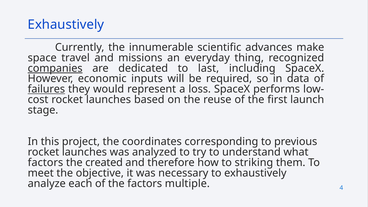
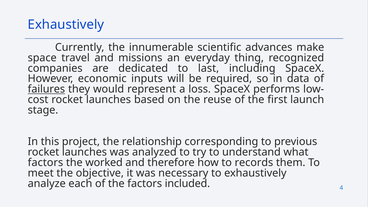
companies underline: present -> none (55, 68)
coordinates: coordinates -> relationship (152, 142)
created: created -> worked (104, 163)
striking: striking -> records (254, 163)
multiple: multiple -> included (187, 183)
